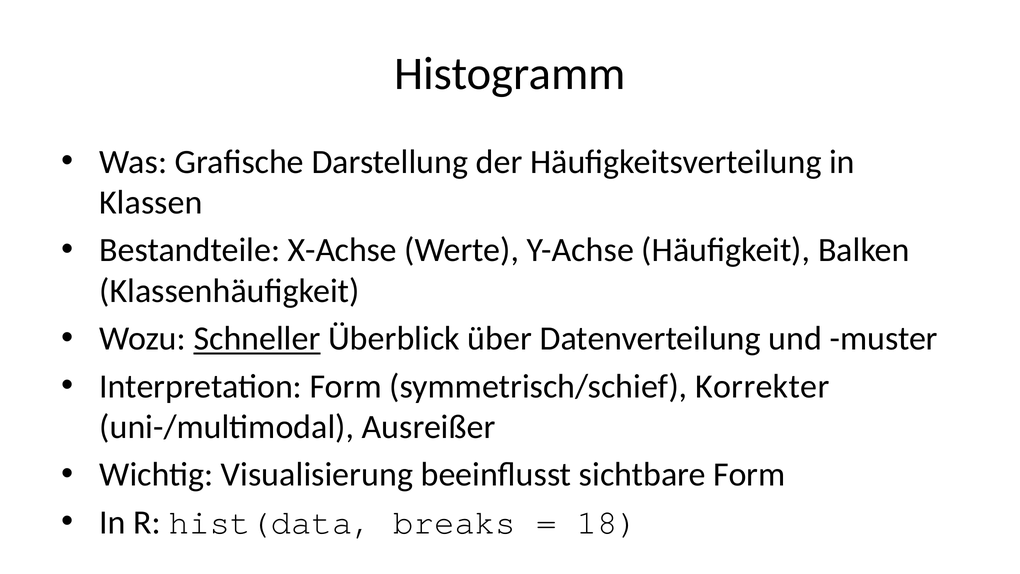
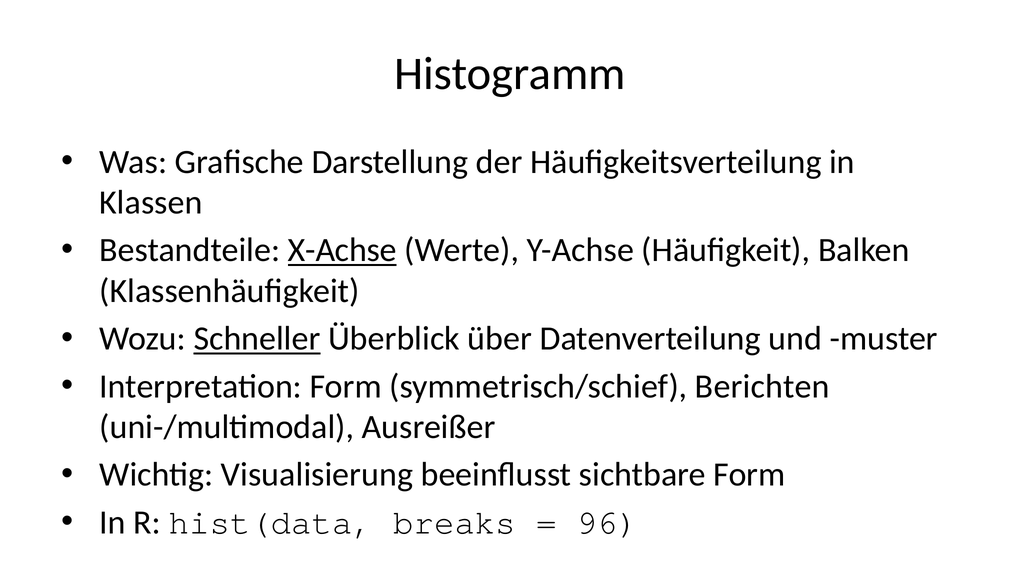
X-Achse underline: none -> present (342, 250)
Korrekter: Korrekter -> Berichten (762, 386)
18: 18 -> 96 (608, 522)
